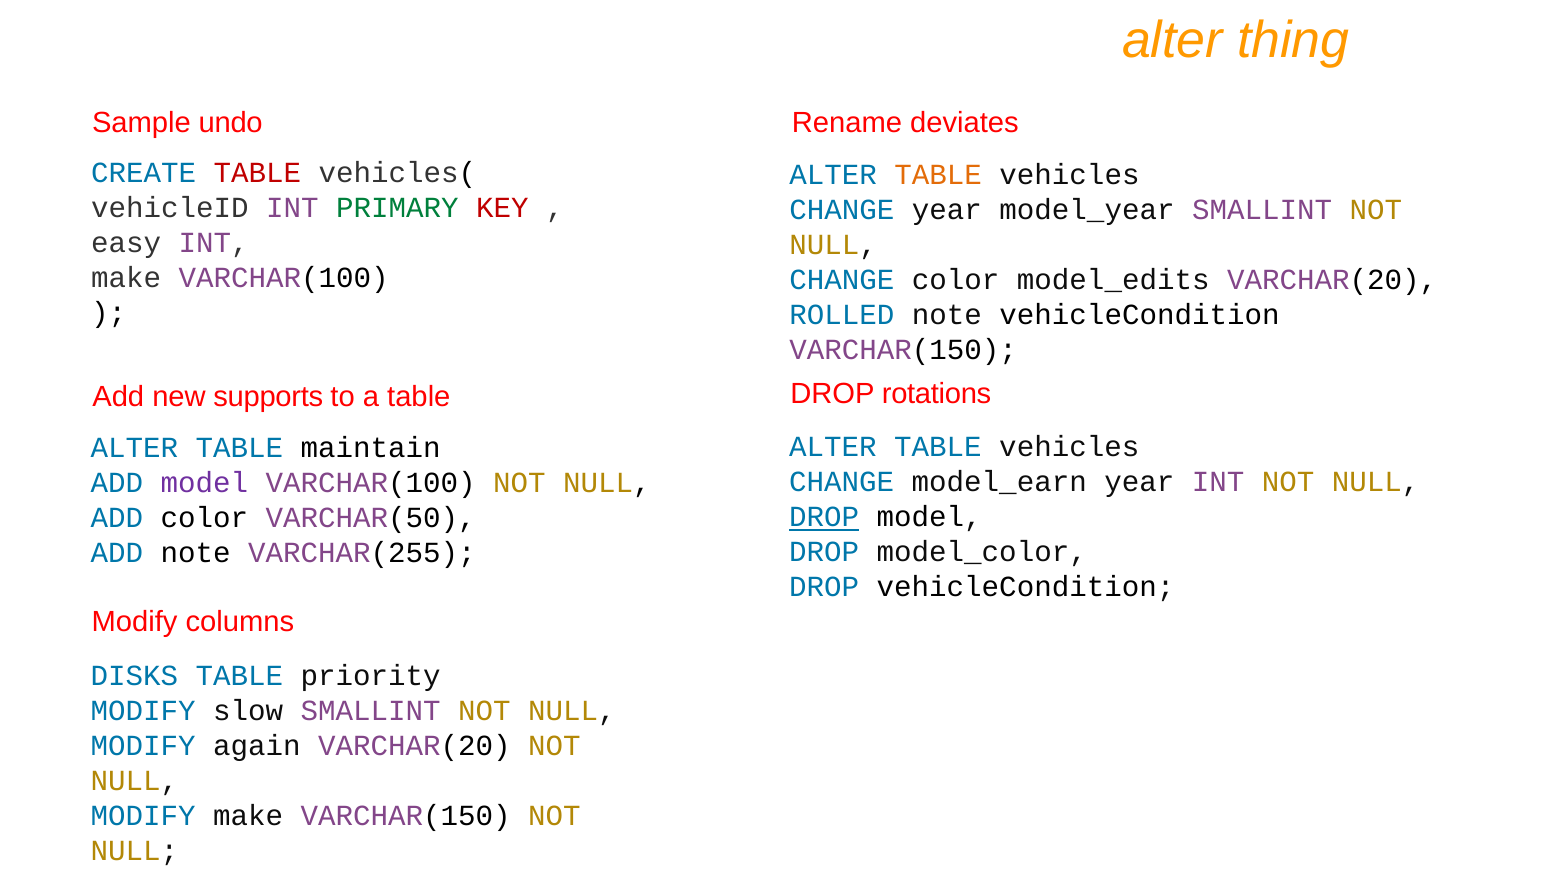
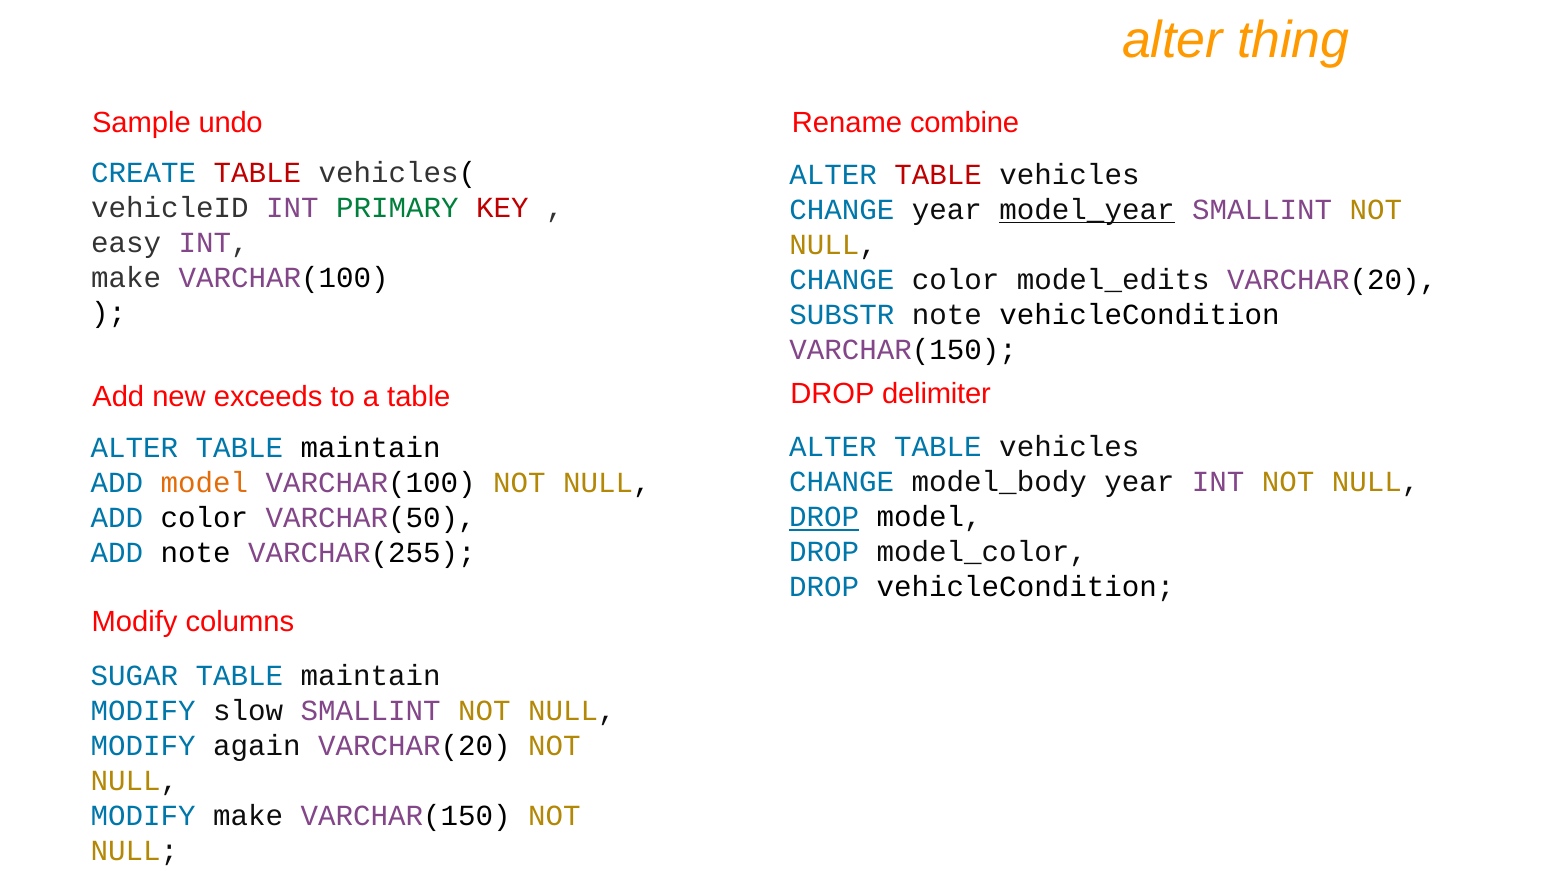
deviates: deviates -> combine (965, 123)
TABLE colour: orange -> red (938, 175)
model_year underline: none -> present (1087, 210)
ROLLED: ROLLED -> SUBSTR (842, 315)
rotations: rotations -> delimiter (937, 393)
supports: supports -> exceeds (268, 397)
model colour: purple -> orange (204, 483)
model_earn: model_earn -> model_body (999, 482)
DISKS: DISKS -> SUGAR (134, 676)
priority: priority -> maintain (371, 676)
